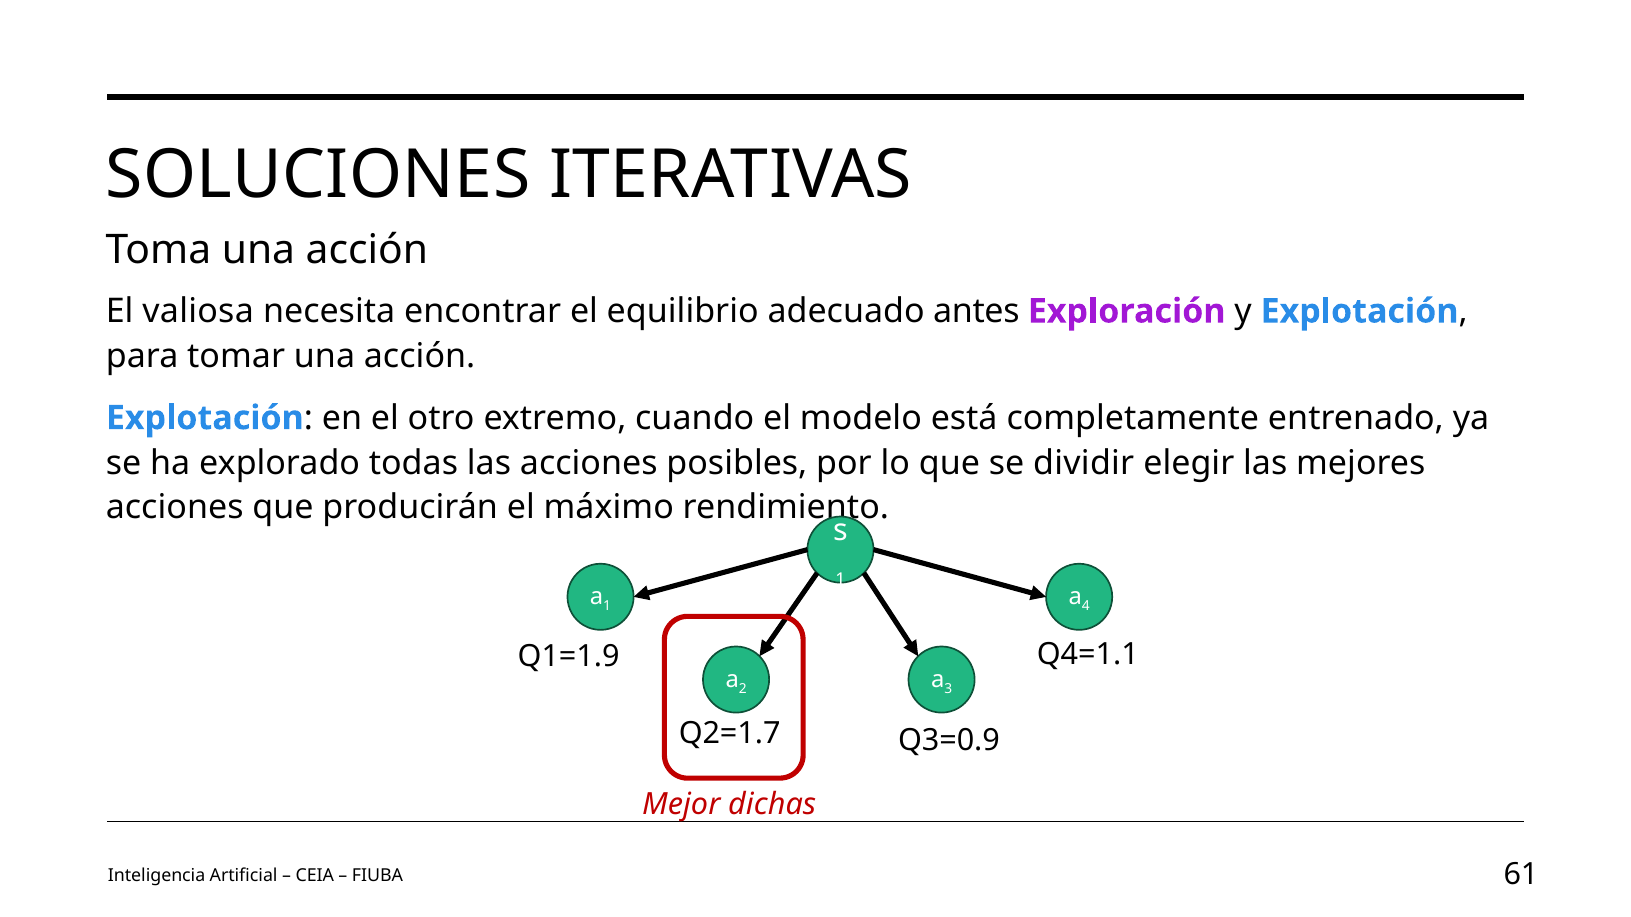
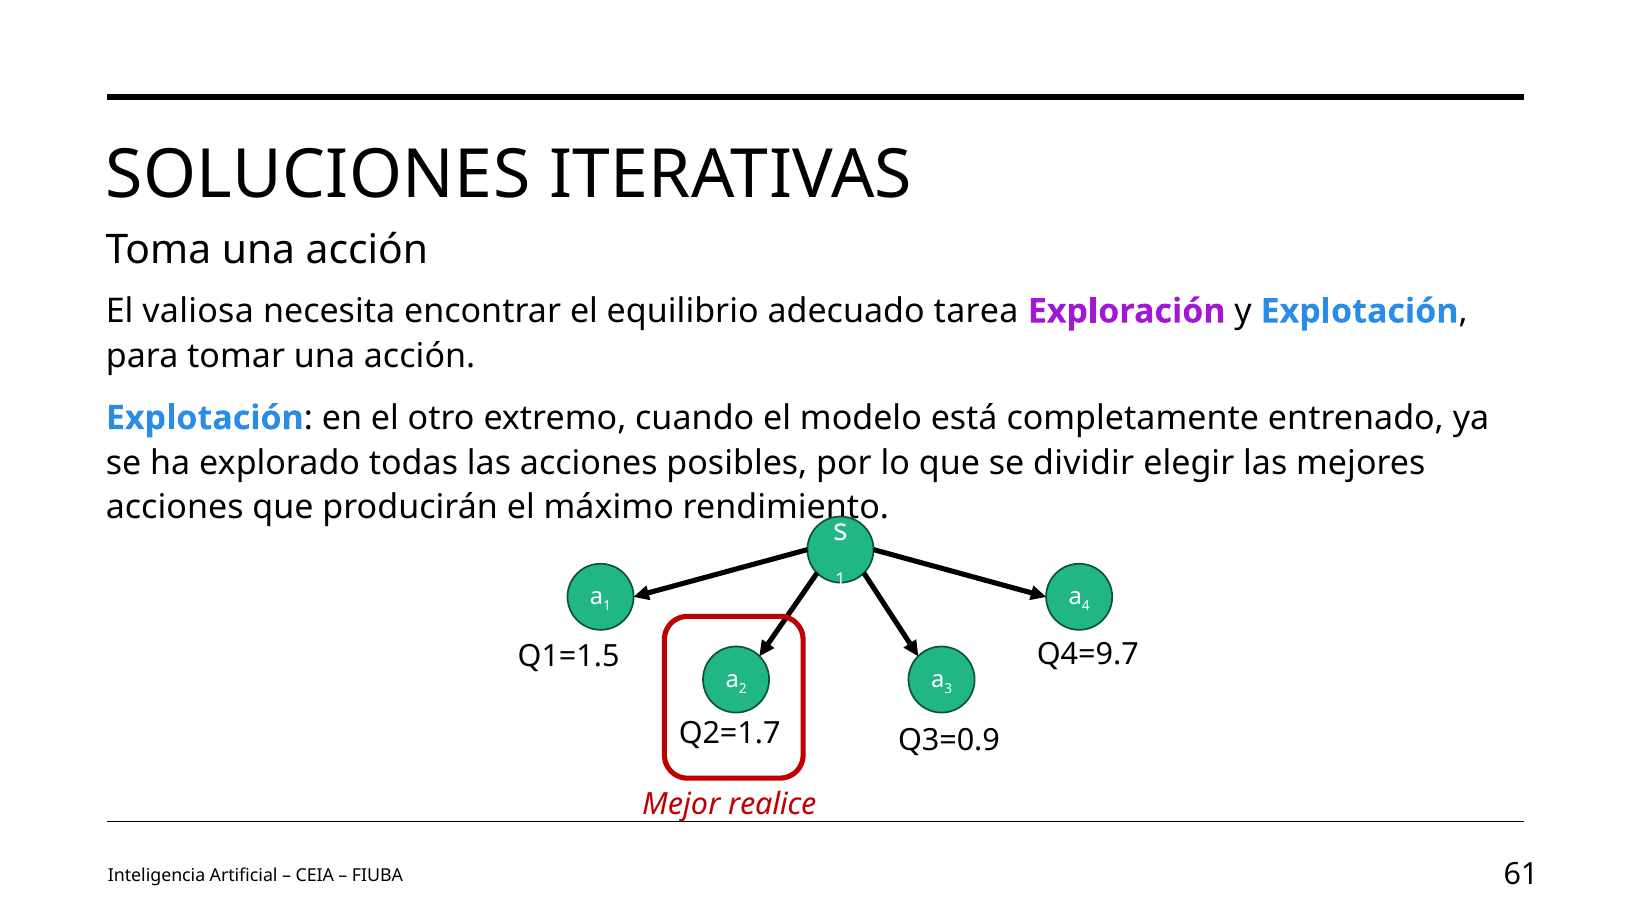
antes: antes -> tarea (976, 311)
Q4=1.1: Q4=1.1 -> Q4=9.7 (1088, 655)
Q1=1.9: Q1=1.9 -> Q1=1.5 (569, 657)
dichas: dichas -> realice (772, 805)
